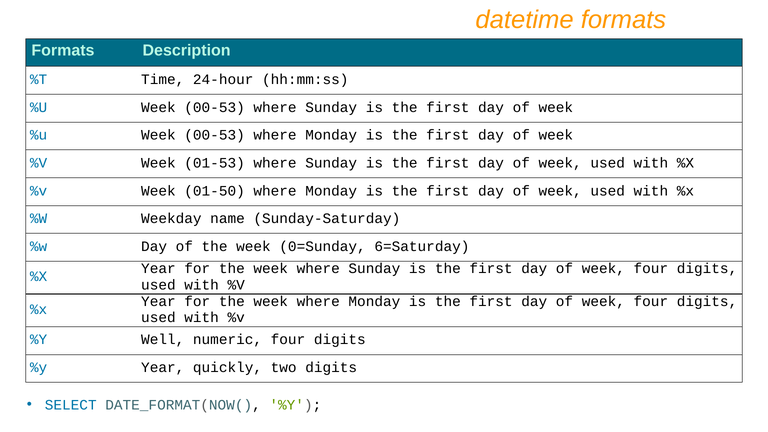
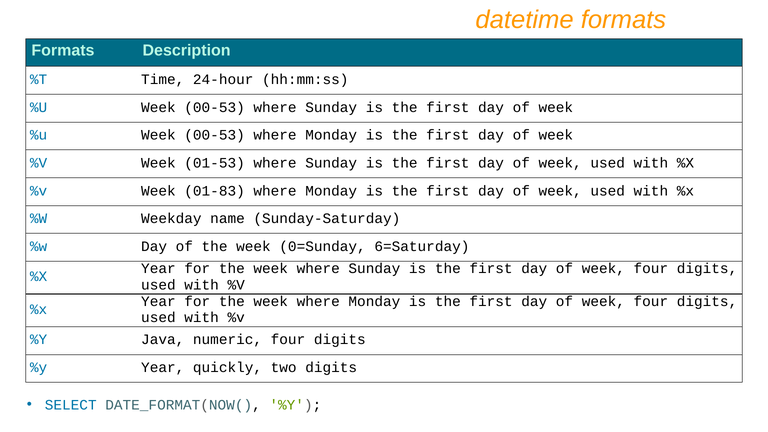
01-50: 01-50 -> 01-83 (215, 191)
Well: Well -> Java (163, 340)
